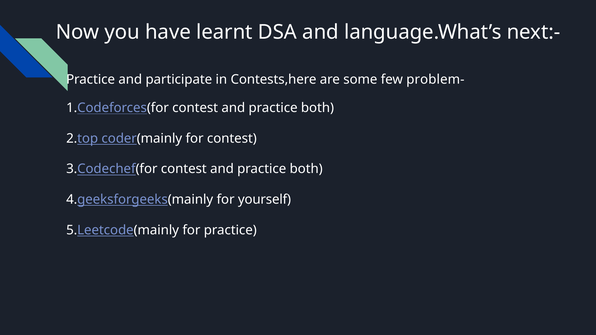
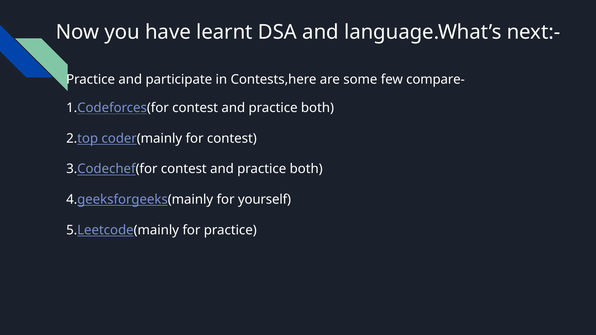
problem-: problem- -> compare- (436, 79)
